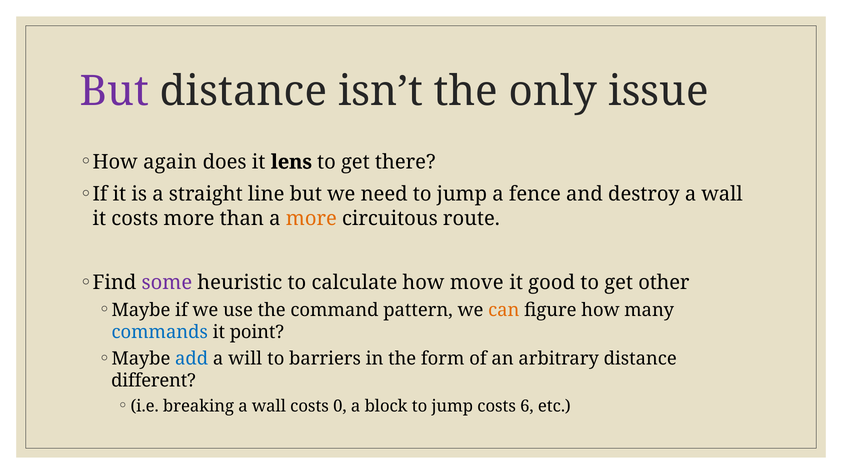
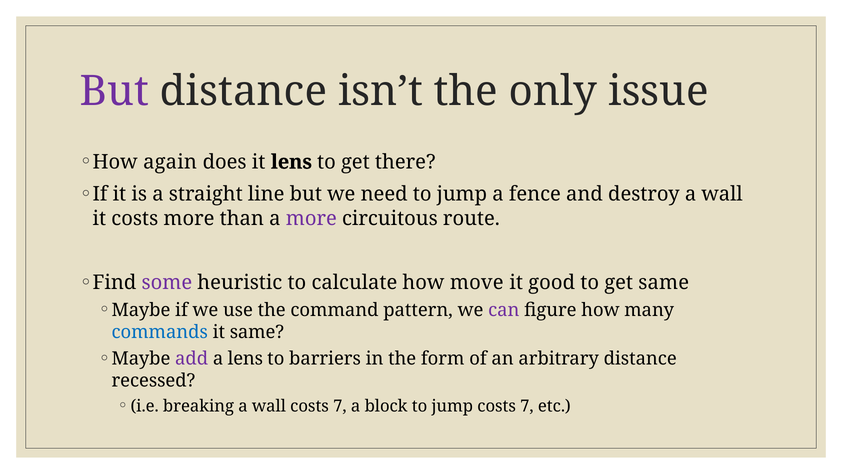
more colour: orange -> purple (311, 218)
get other: other -> same (664, 282)
can colour: orange -> purple (504, 310)
it point: point -> same (257, 332)
add colour: blue -> purple (192, 358)
a will: will -> lens (245, 358)
different: different -> recessed (153, 380)
wall costs 0: 0 -> 7 (340, 406)
jump costs 6: 6 -> 7 (527, 406)
